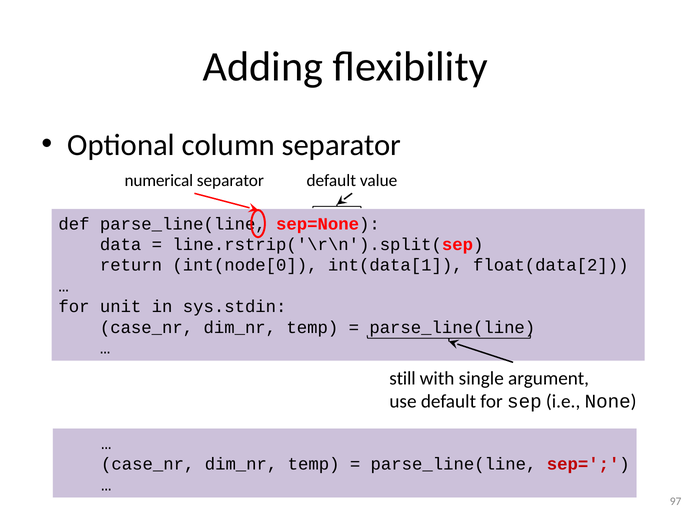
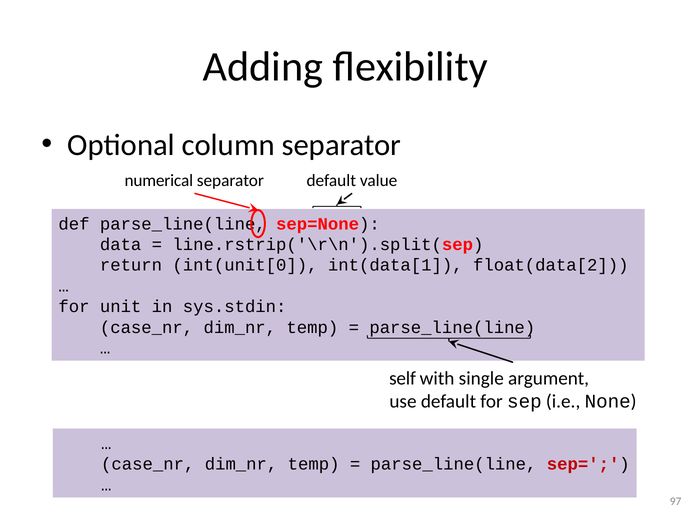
int(node[0: int(node[0 -> int(unit[0 (245, 265)
still: still -> self (402, 379)
